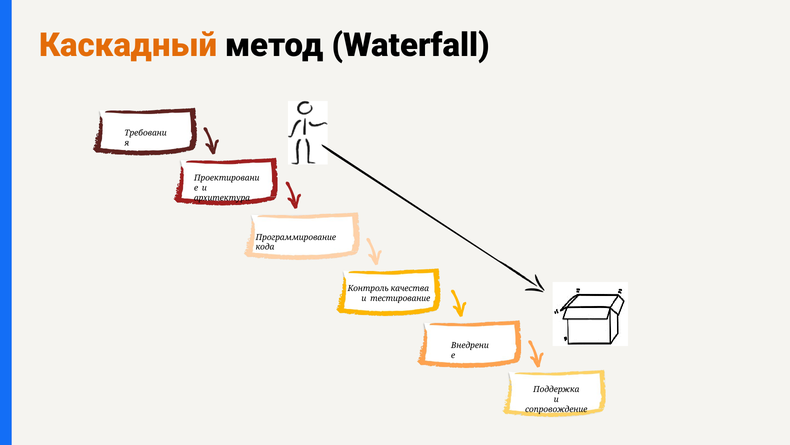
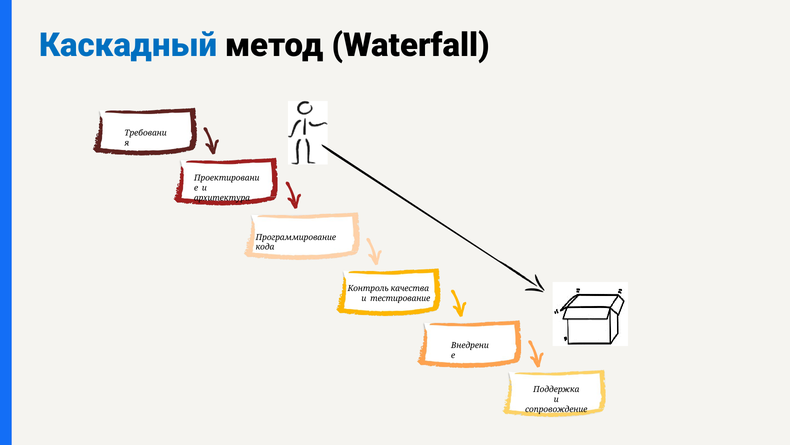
Каскадный colour: orange -> blue (128, 45)
